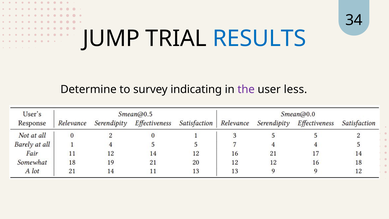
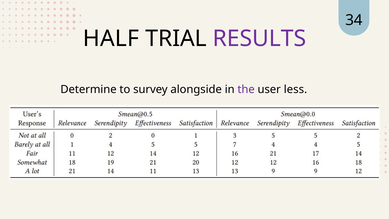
JUMP: JUMP -> HALF (111, 38)
RESULTS colour: blue -> purple (259, 38)
indicating: indicating -> alongside (196, 89)
